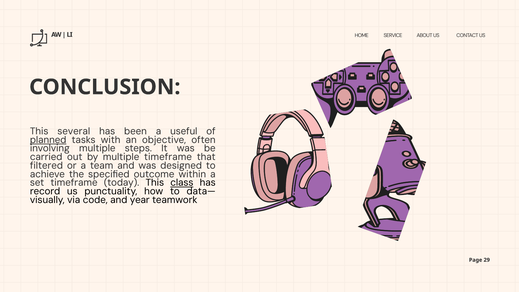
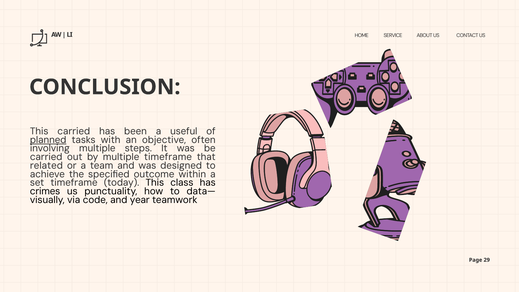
This several: several -> carried (74, 131)
filtered: filtered -> related (46, 166)
class underline: present -> none (182, 183)
record: record -> crimes (45, 191)
